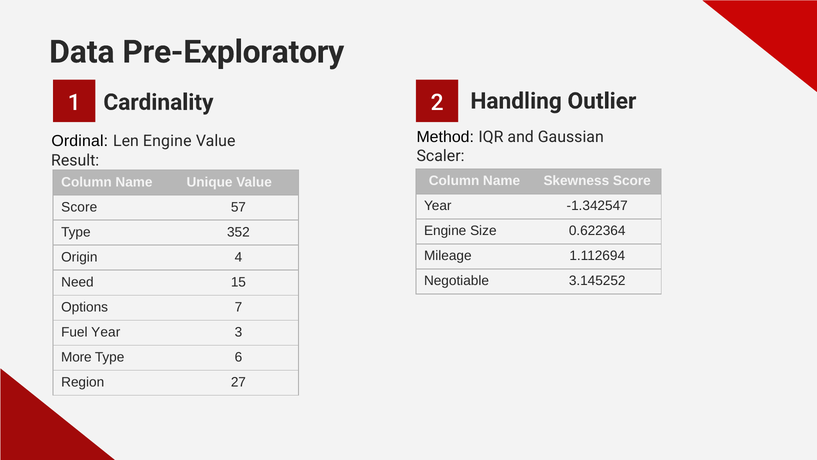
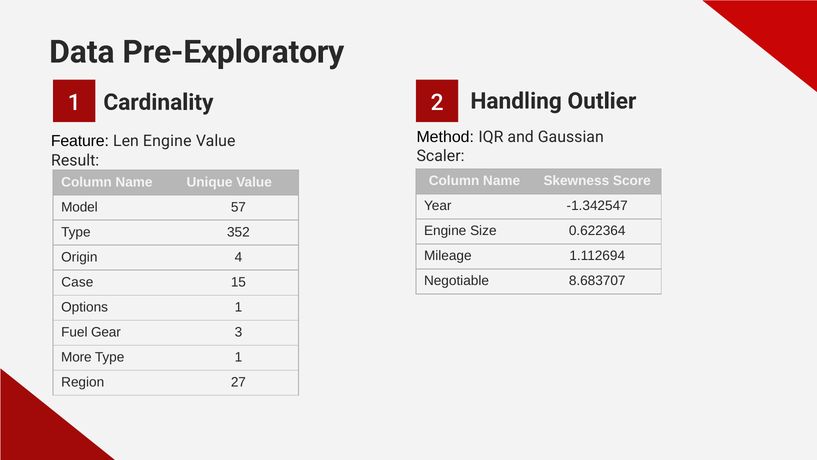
Ordinal: Ordinal -> Feature (80, 141)
Score: Score -> Model (79, 207)
3.145252: 3.145252 -> 8.683707 (597, 281)
Need: Need -> Case (77, 282)
Options 7: 7 -> 1 (238, 307)
Fuel Year: Year -> Gear (106, 332)
Type 6: 6 -> 1 (238, 357)
